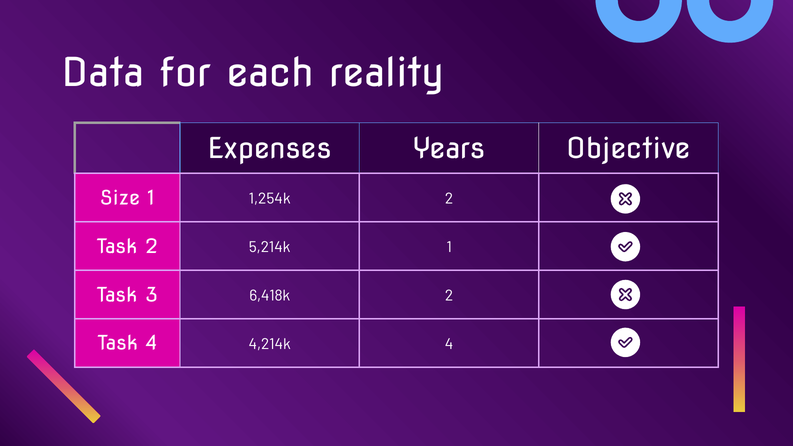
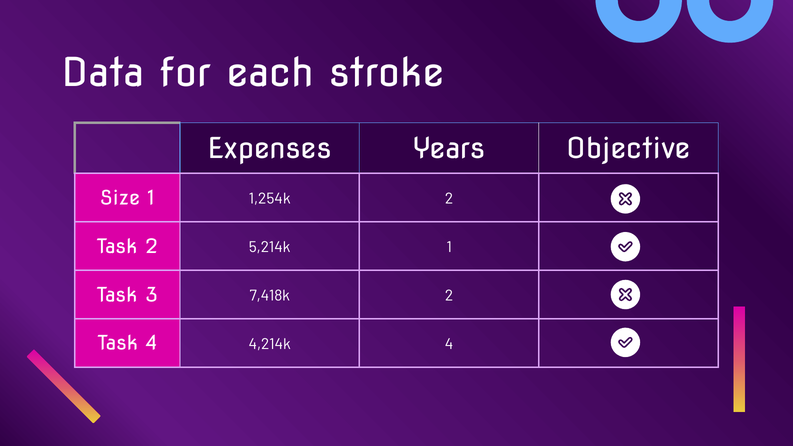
reality: reality -> stroke (387, 73)
6,418k: 6,418k -> 7,418k (270, 296)
